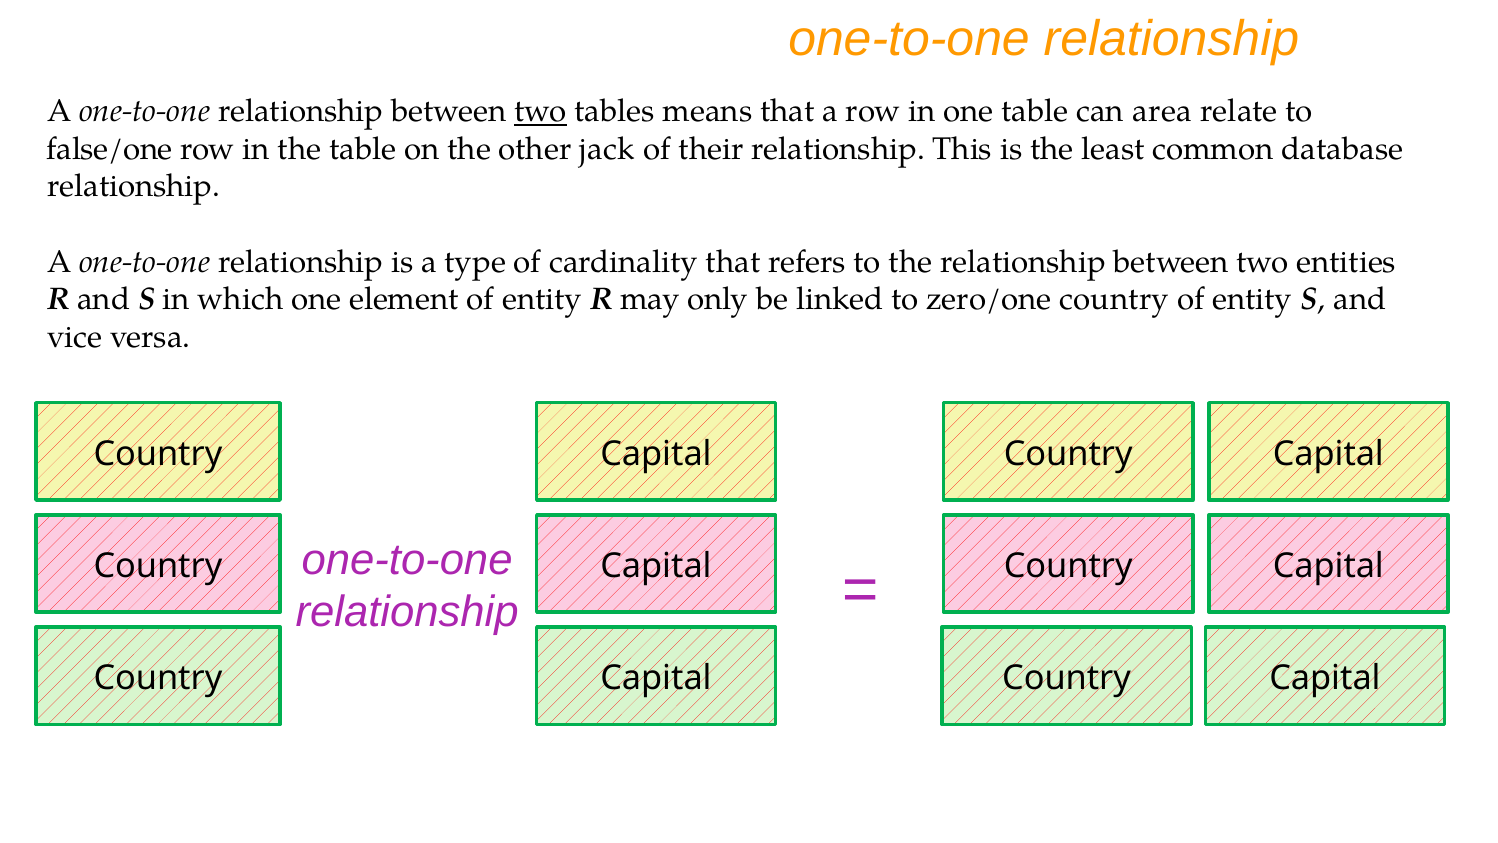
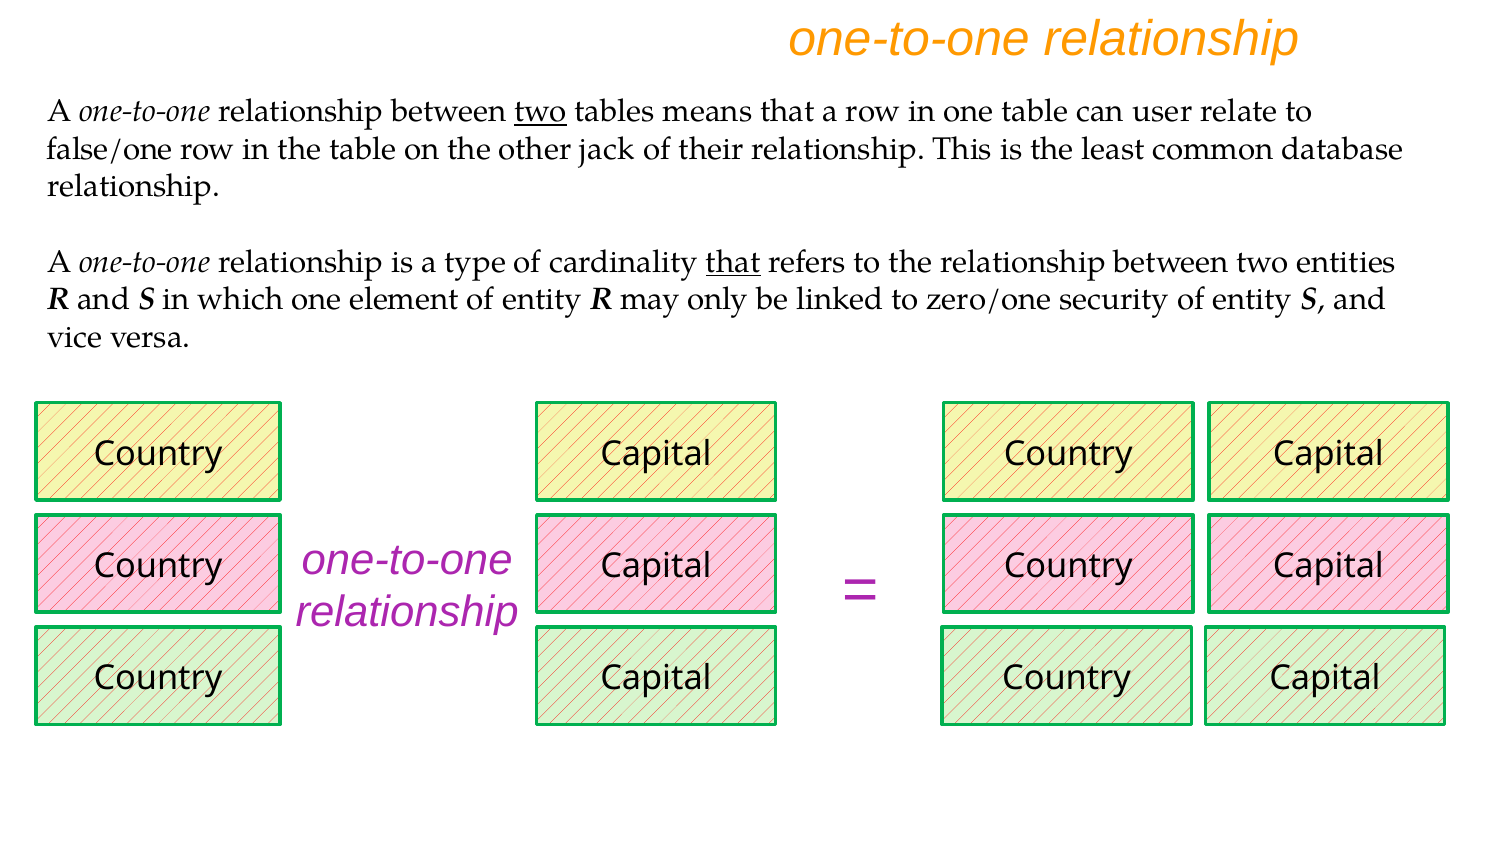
area: area -> user (1162, 112)
that underline: none -> present (733, 262)
zero/one country: country -> security (1114, 299)
